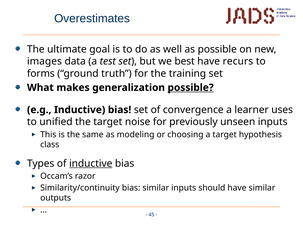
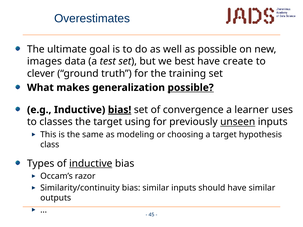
recurs: recurs -> create (238, 61)
forms: forms -> clever (41, 74)
bias underline: none -> present (120, 110)
unified: unified -> classes (56, 122)
noise: noise -> using (138, 122)
unseen underline: none -> present (238, 122)
